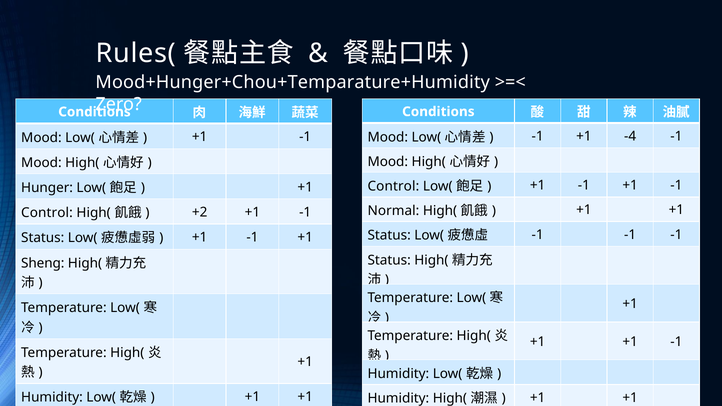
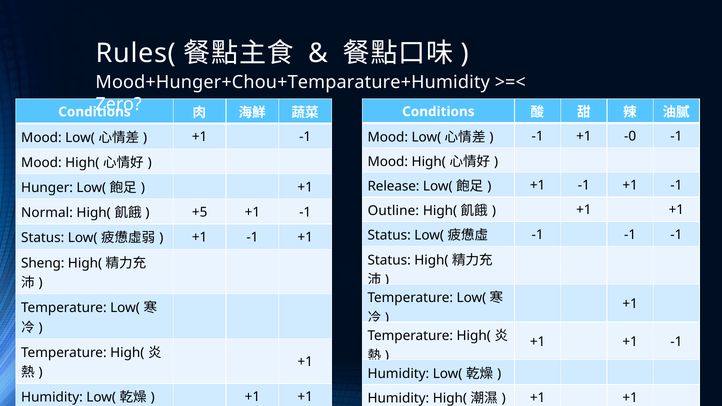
-4: -4 -> -0 (630, 136)
Control: Control -> Release (394, 186)
Normal: Normal -> Outline (393, 211)
Control: Control -> Normal (47, 213)
+2: +2 -> +5 (200, 212)
